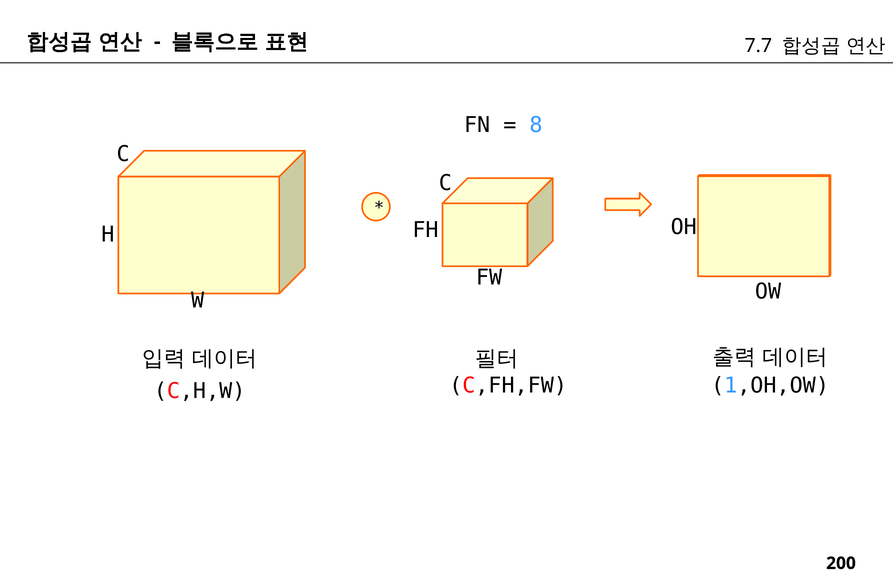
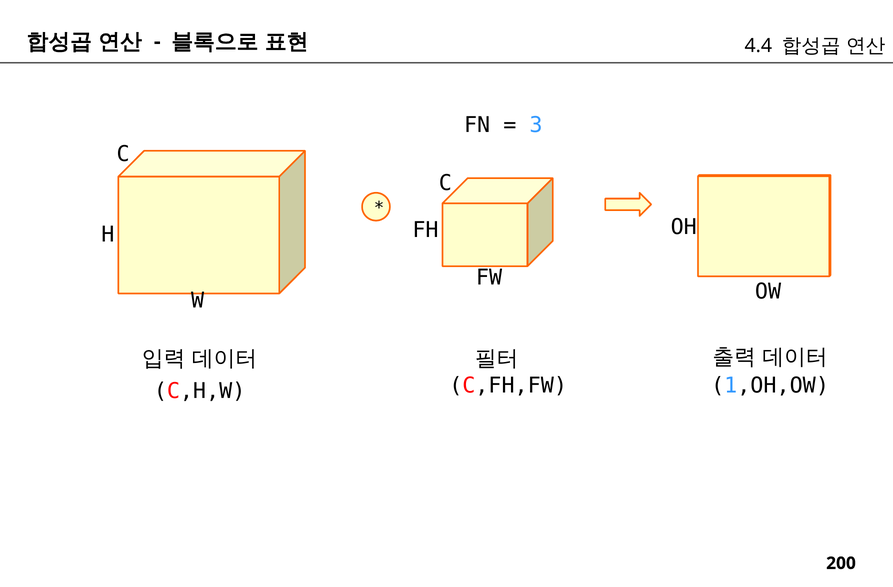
7.7: 7.7 -> 4.4 (758, 46)
8: 8 -> 3 (536, 125)
